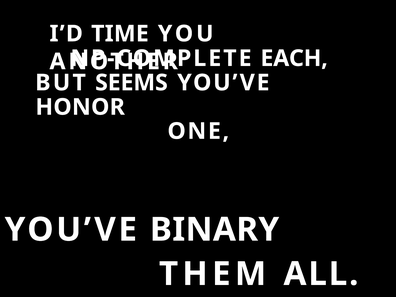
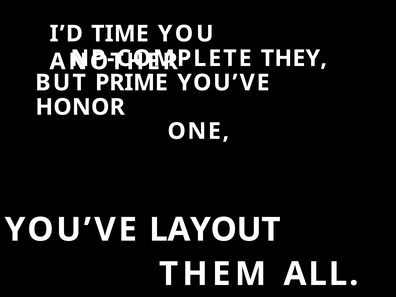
EACH: EACH -> THEY (294, 58)
SEEMS: SEEMS -> PRIME (131, 83)
BINARY: BINARY -> LAYOUT (215, 230)
